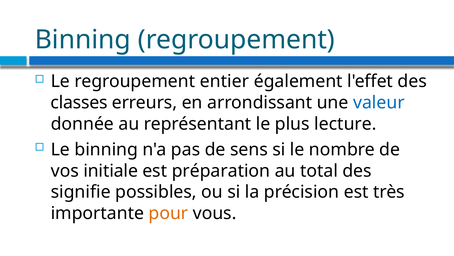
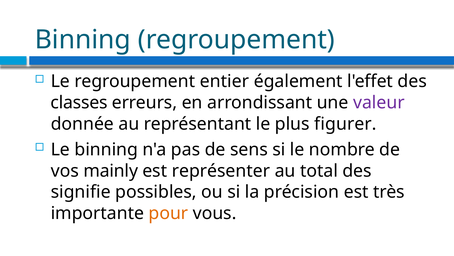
valeur colour: blue -> purple (379, 102)
lecture: lecture -> figurer (345, 124)
initiale: initiale -> mainly (111, 170)
préparation: préparation -> représenter (221, 170)
